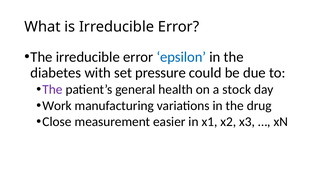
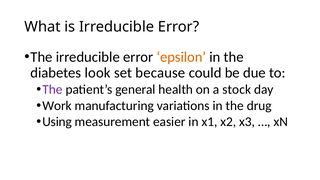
epsilon colour: blue -> orange (181, 57)
with: with -> look (98, 73)
pressure: pressure -> because (160, 73)
Close: Close -> Using (57, 122)
